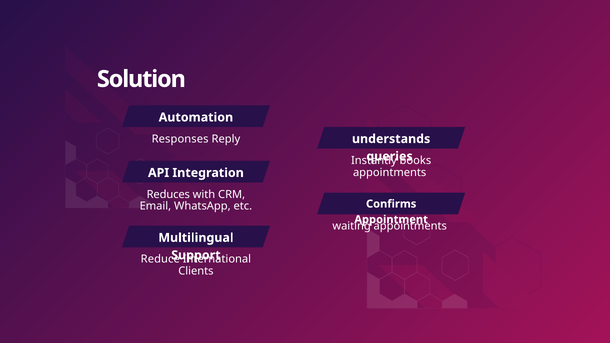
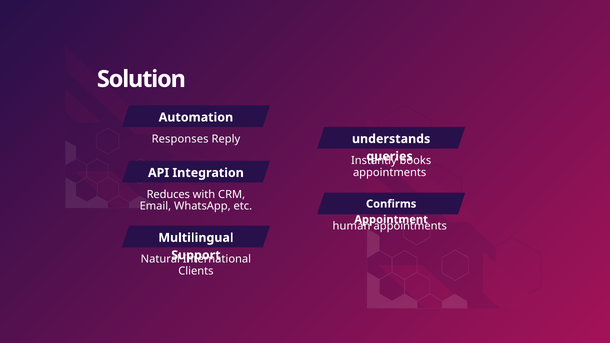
waiting: waiting -> human (352, 226)
Reduce: Reduce -> Natural (160, 259)
